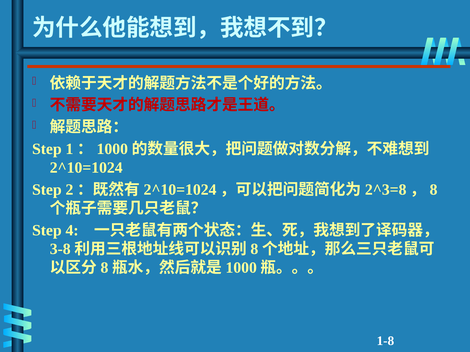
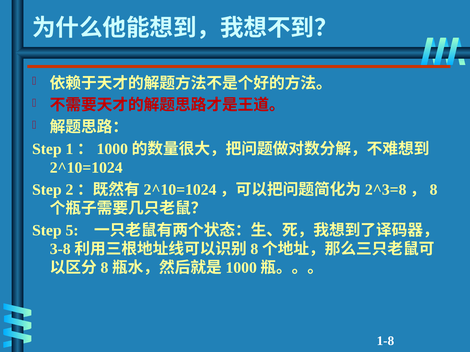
4: 4 -> 5 (72, 231)
